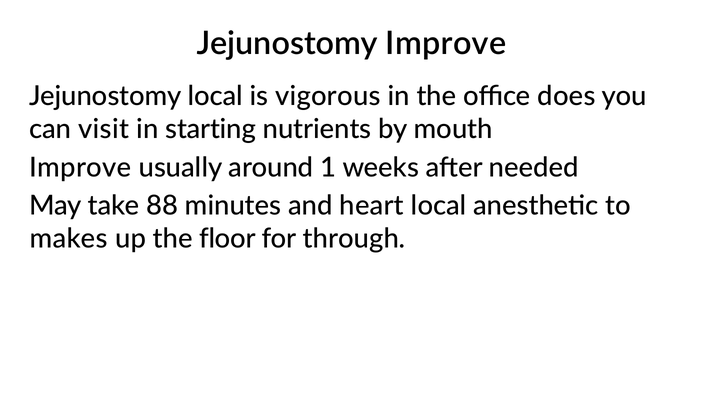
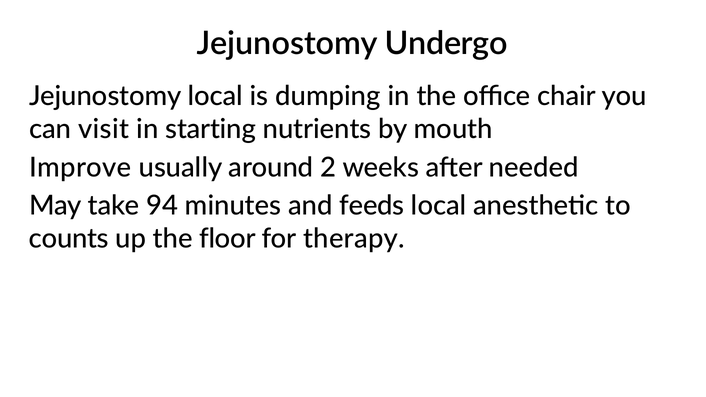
Jejunostomy Improve: Improve -> Undergo (446, 44)
vigorous: vigorous -> dumping (328, 96)
does: does -> chair (567, 96)
1: 1 -> 2 (328, 168)
88: 88 -> 94 (162, 206)
heart: heart -> feeds (372, 206)
makes: makes -> counts (69, 239)
through: through -> therapy (354, 239)
